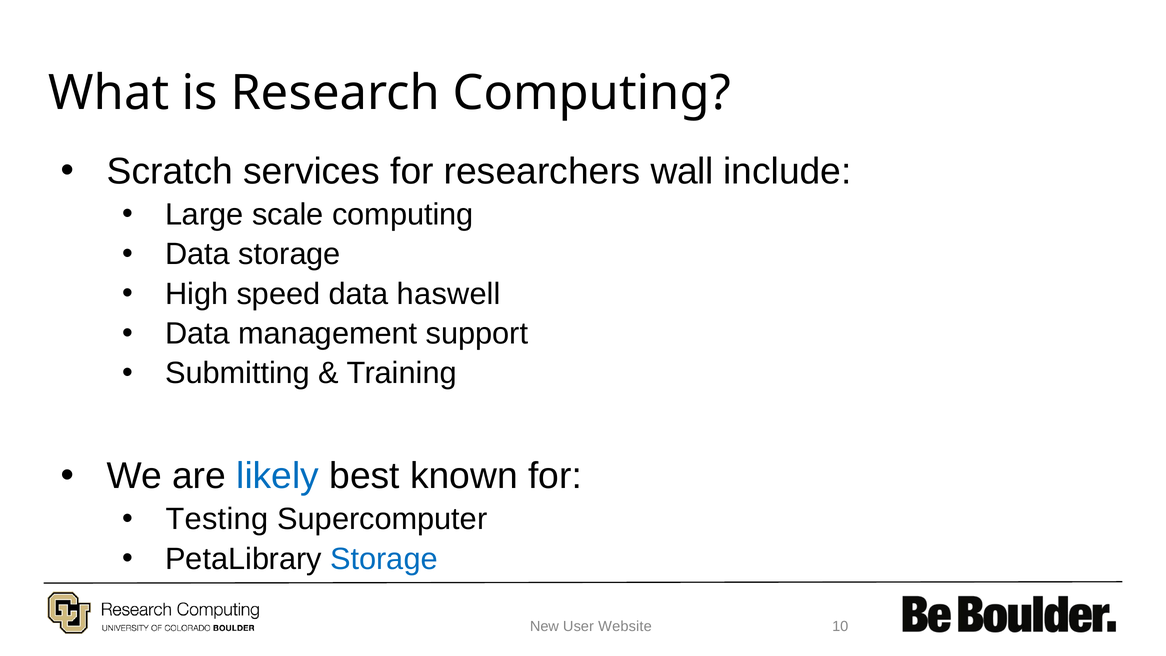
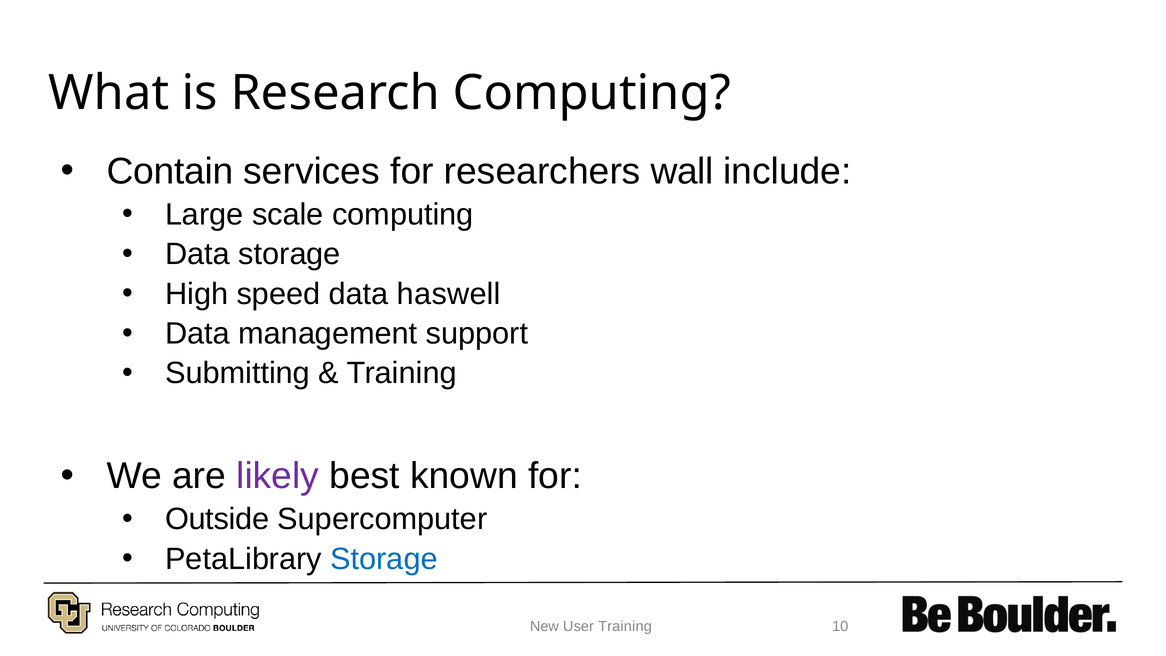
Scratch: Scratch -> Contain (170, 171)
likely colour: blue -> purple (278, 476)
Testing: Testing -> Outside (217, 519)
User Website: Website -> Training (625, 626)
